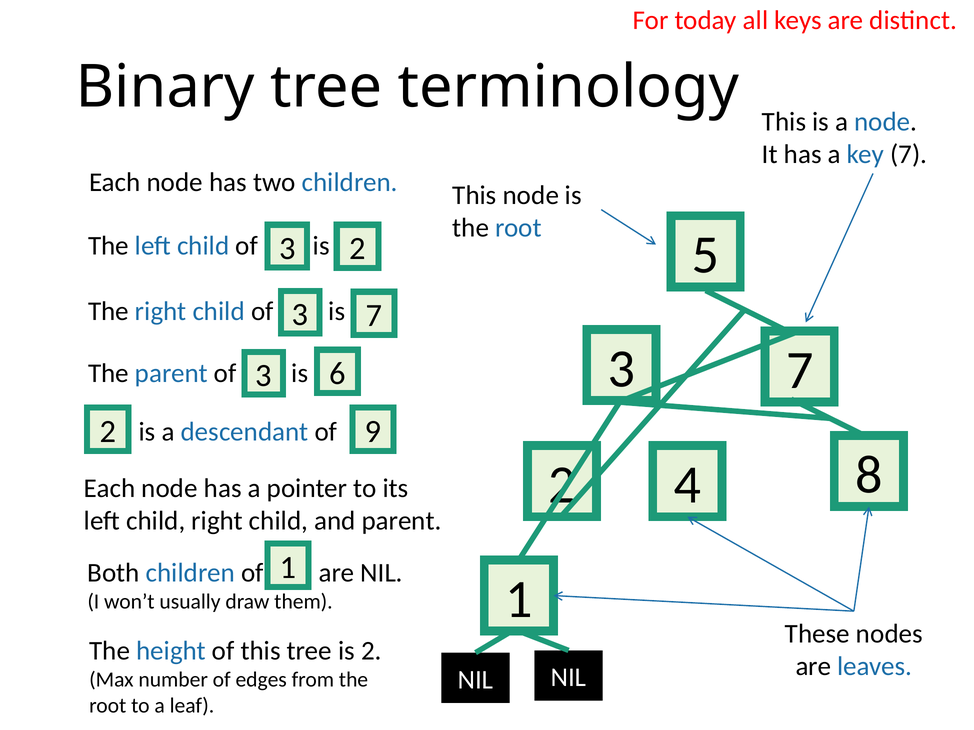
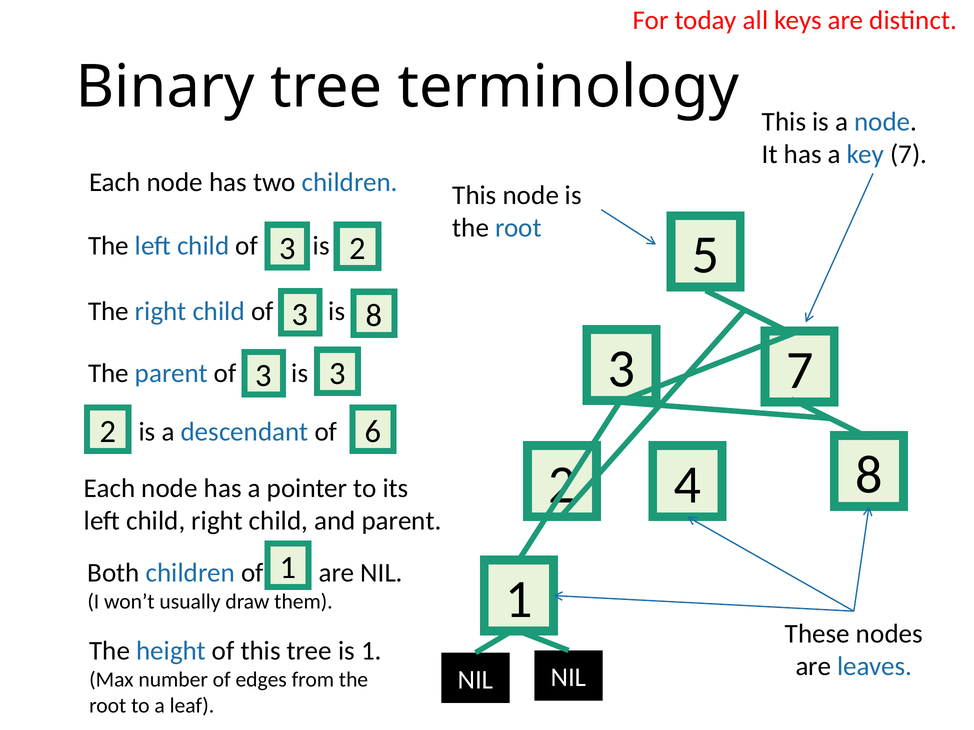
3 7: 7 -> 8 (374, 316)
3 6: 6 -> 3 (337, 374)
9: 9 -> 6 (373, 432)
is 2: 2 -> 1 (371, 651)
